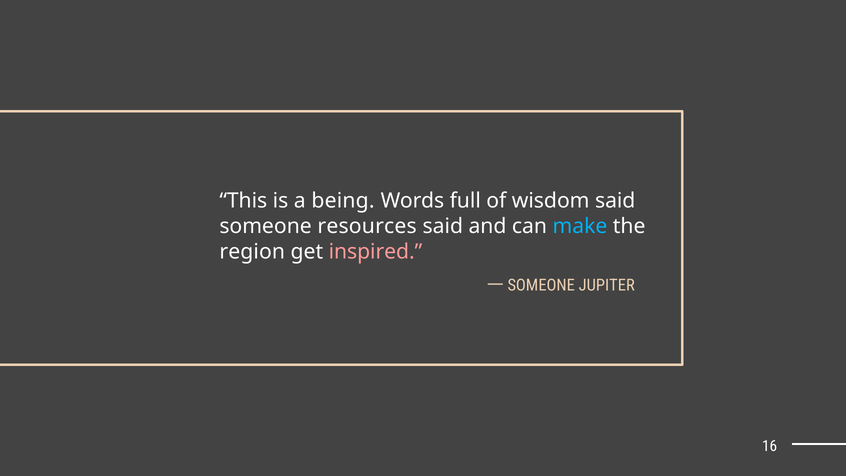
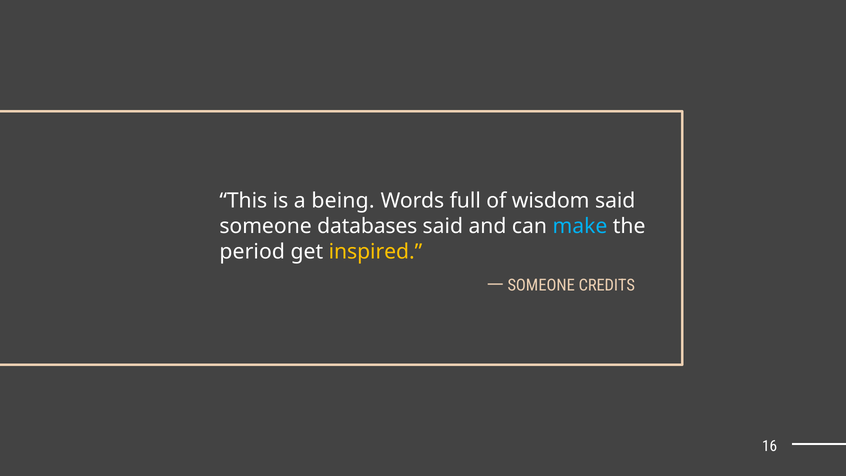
resources: resources -> databases (367, 226)
region: region -> period (252, 252)
inspired colour: pink -> yellow (375, 252)
JUPITER: JUPITER -> CREDITS (607, 285)
